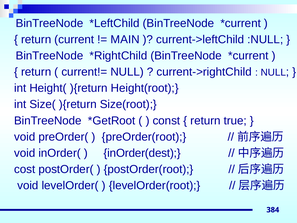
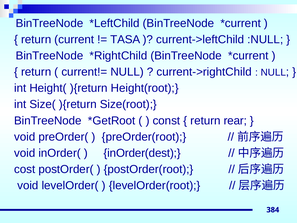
MAIN: MAIN -> TASA (125, 40)
true: true -> rear (235, 120)
